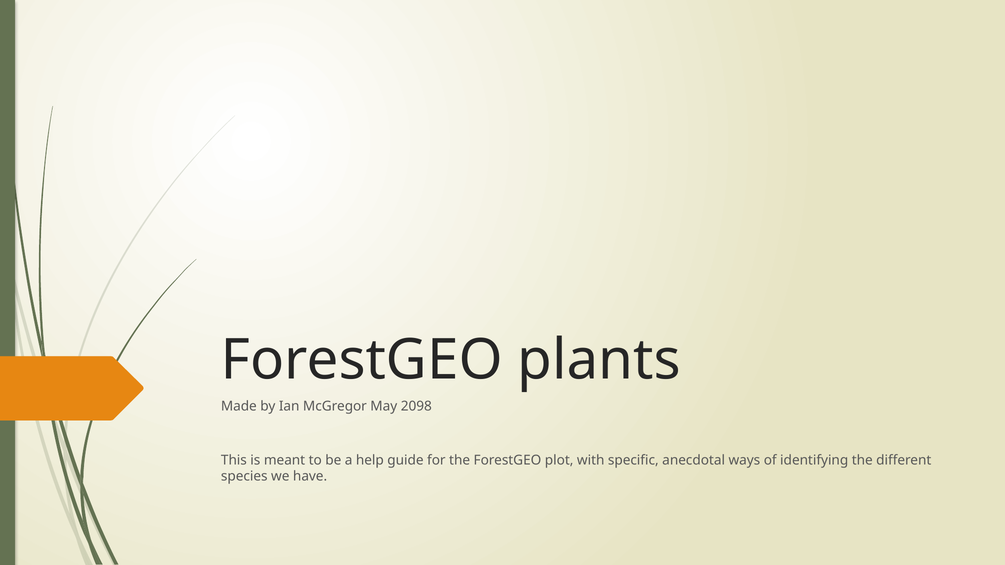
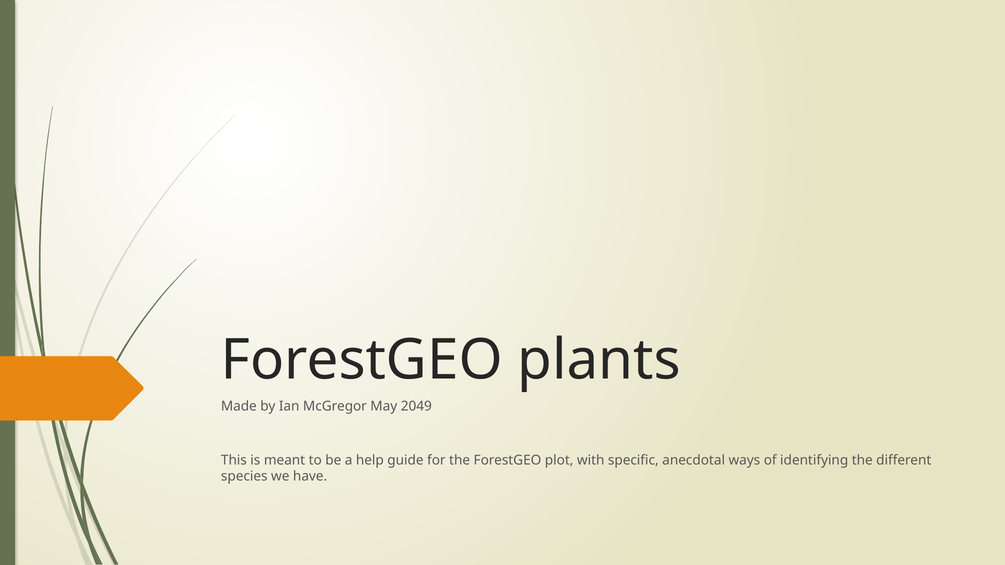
2098: 2098 -> 2049 (416, 407)
